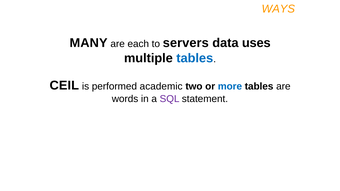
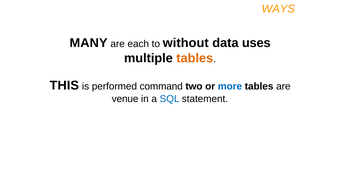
servers: servers -> without (186, 43)
tables colour: blue -> orange (195, 58)
CEIL: CEIL -> THIS (64, 85)
academic: academic -> command (161, 86)
words: words -> venue (125, 99)
SQL colour: purple -> blue (170, 99)
